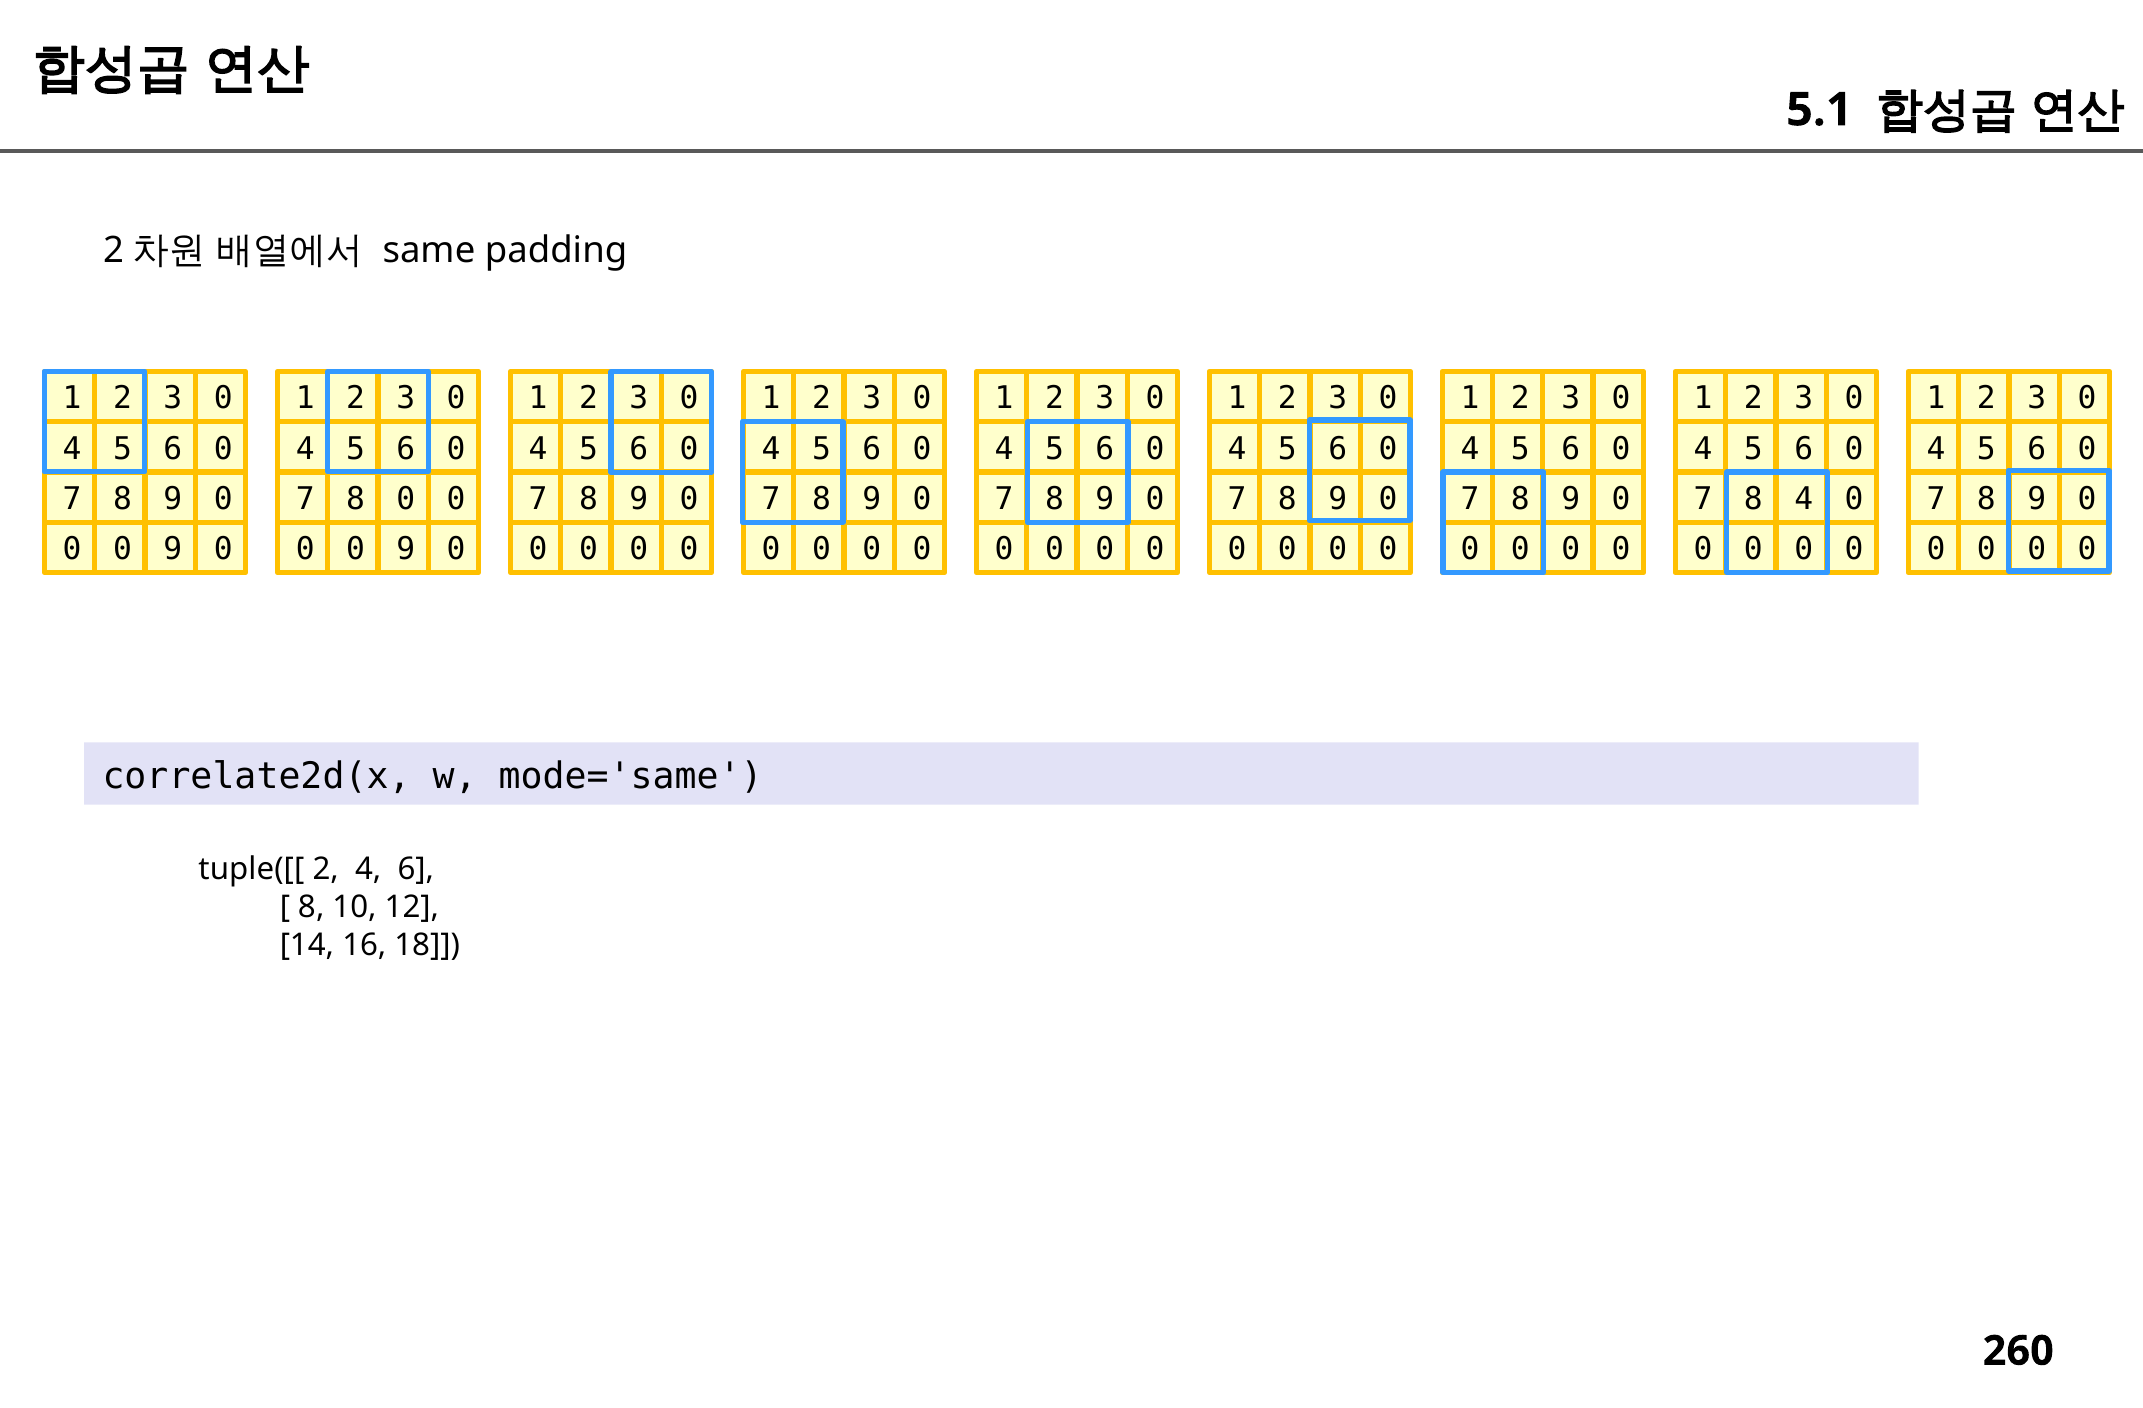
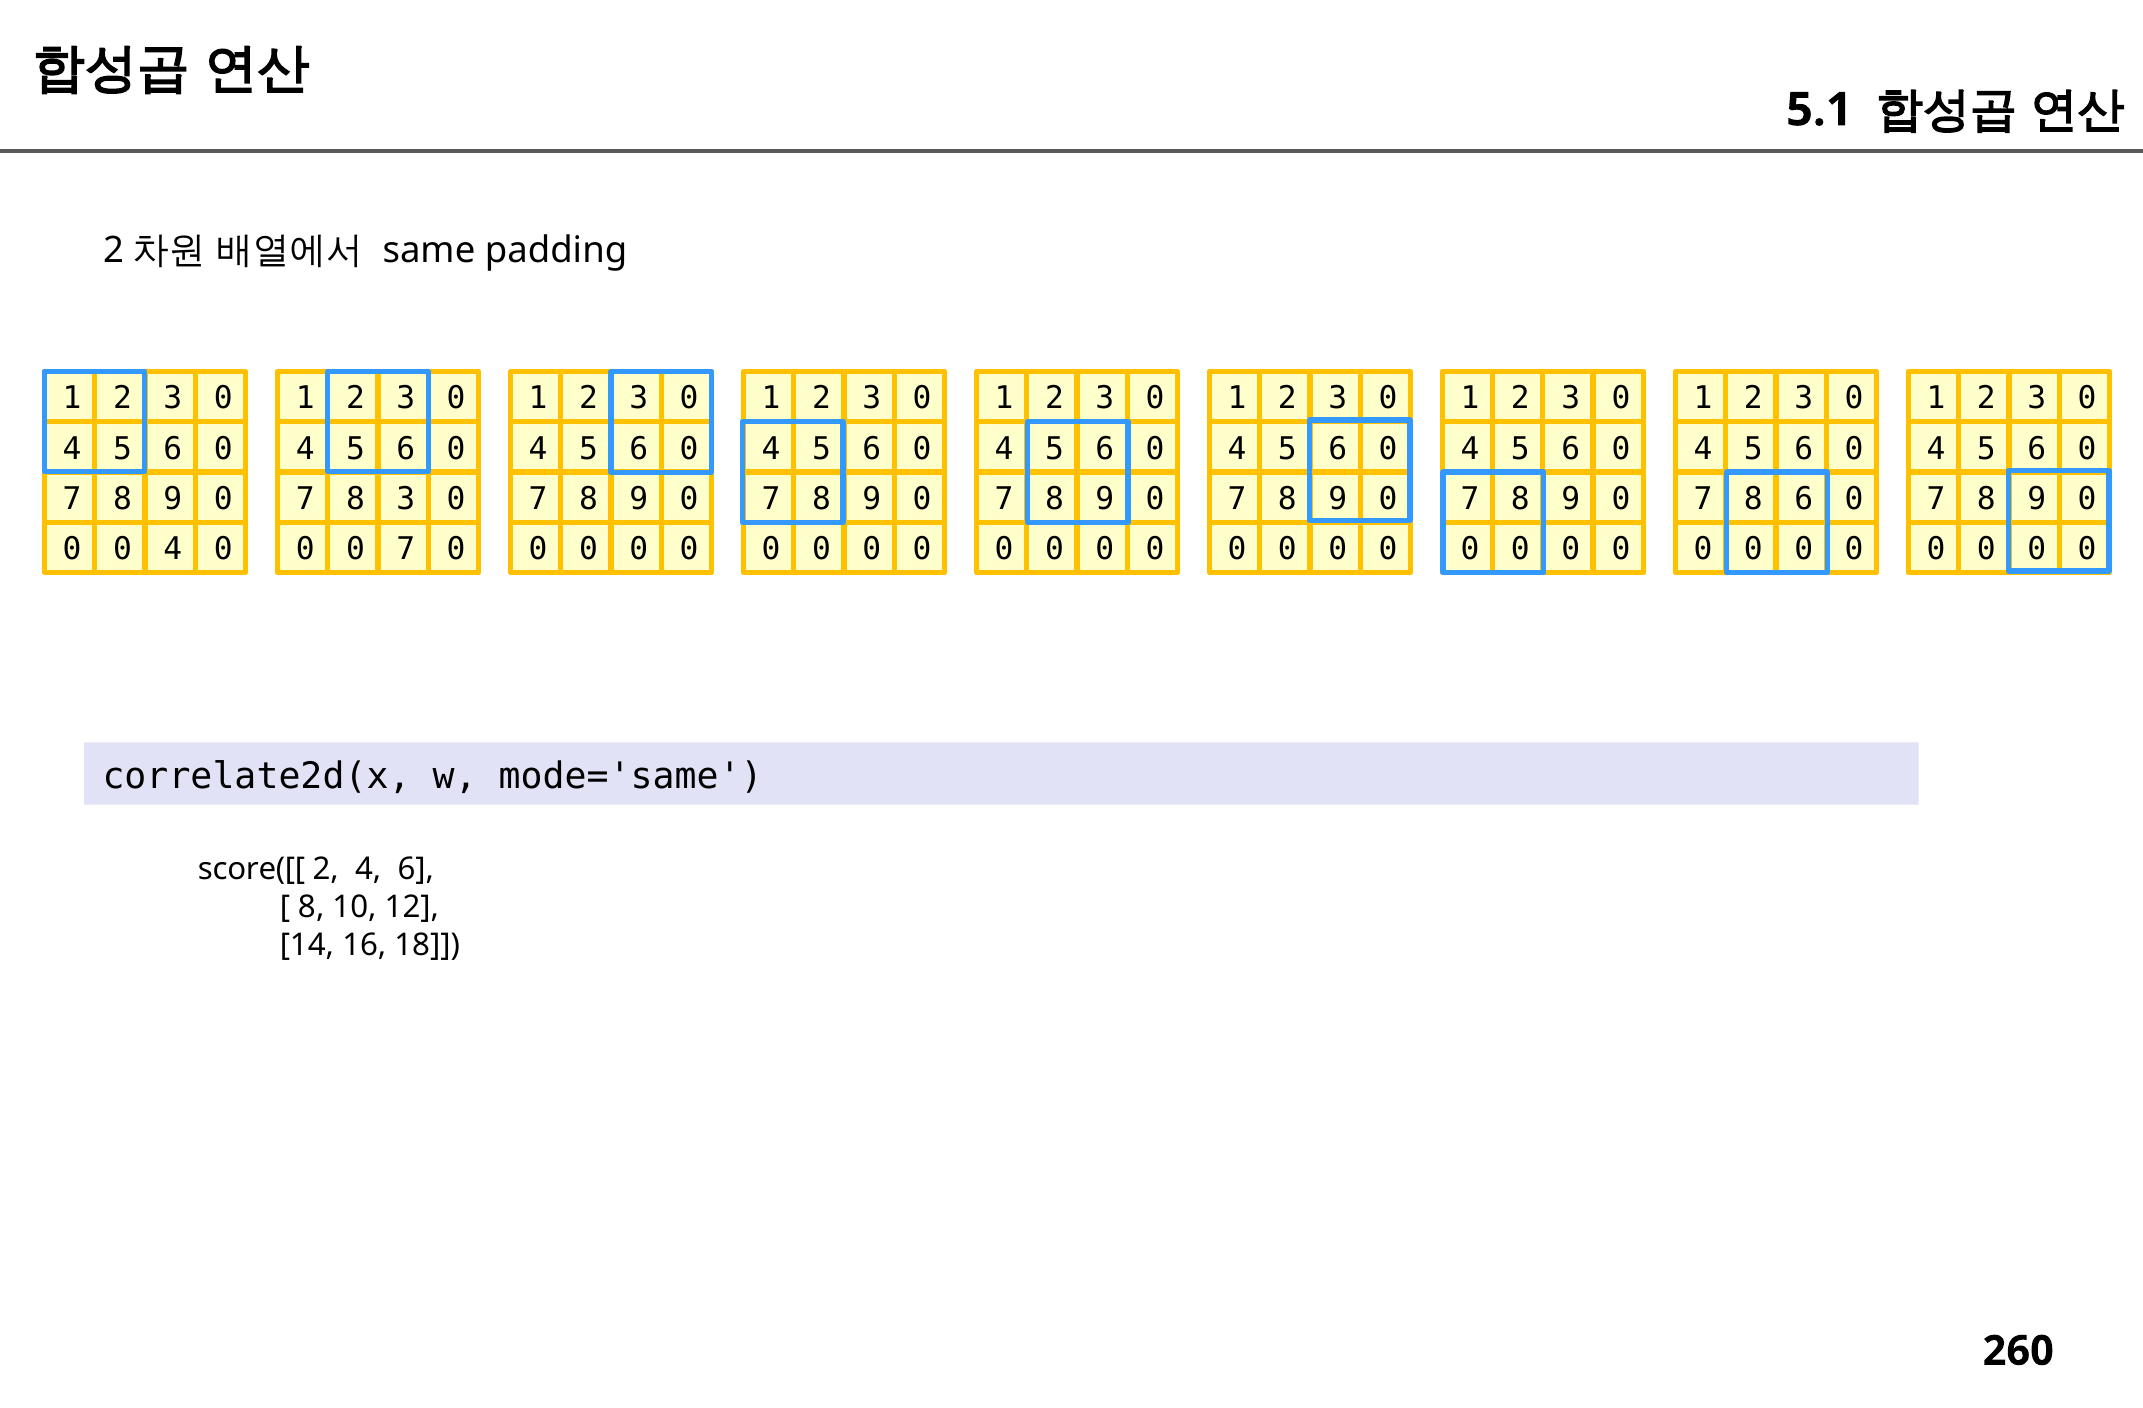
8 0: 0 -> 3 (406, 499)
8 4: 4 -> 6 (1804, 499)
9: 9 -> 4 (173, 549)
9: 9 -> 7 (406, 549)
tuple([[: tuple([[ -> score([[ (252, 869)
